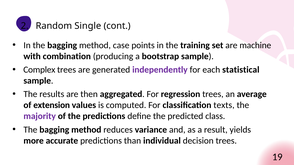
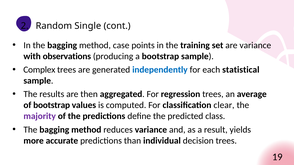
are machine: machine -> variance (255, 45)
combination: combination -> observations (67, 56)
independently colour: purple -> blue (160, 70)
of extension: extension -> bootstrap (52, 105)
texts: texts -> clear (224, 105)
